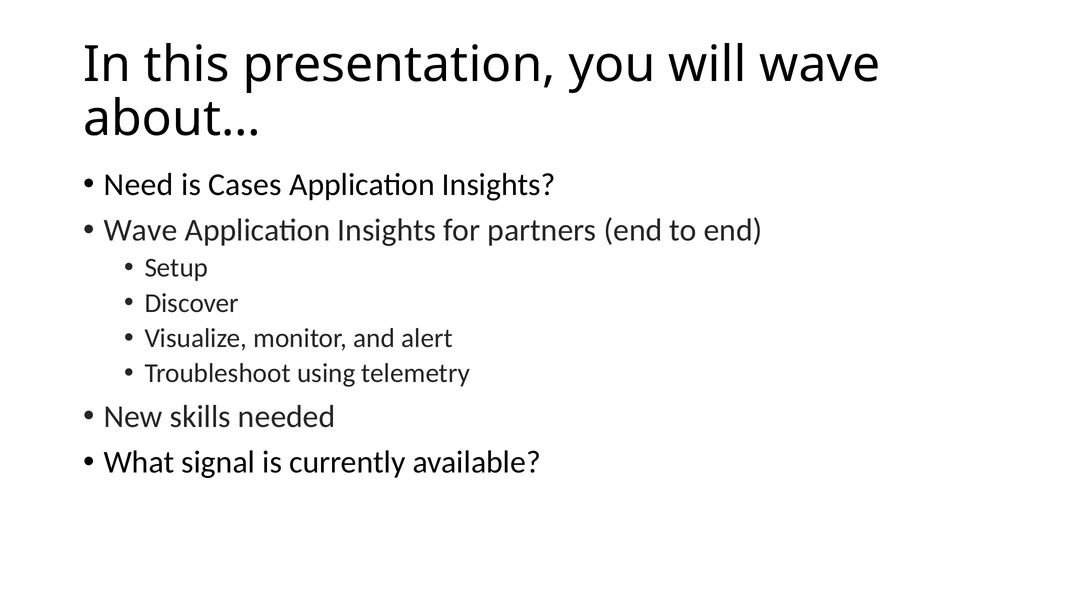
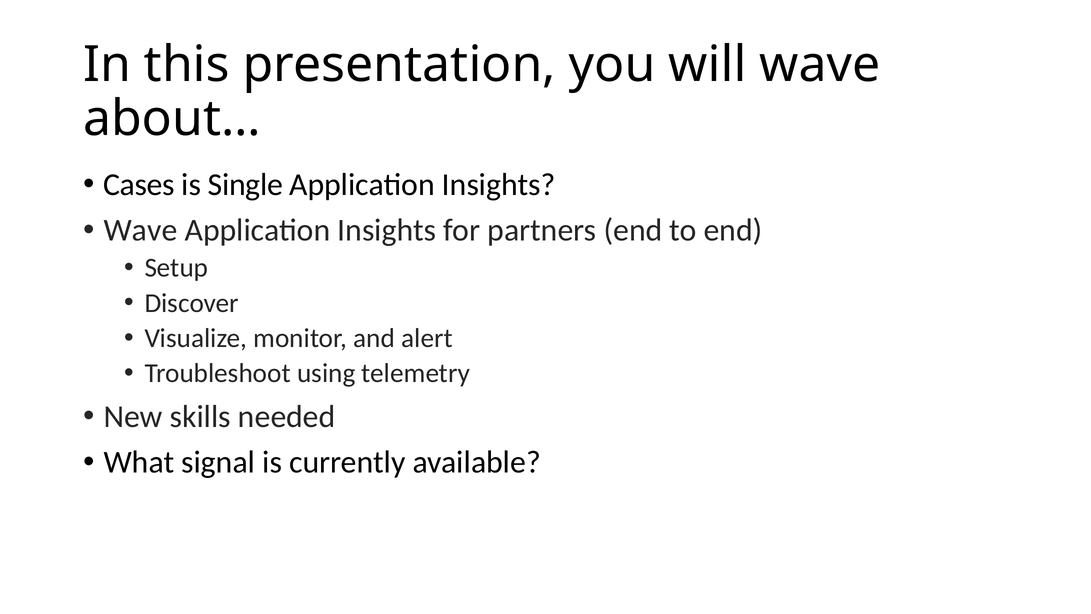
Need: Need -> Cases (139, 184)
Cases: Cases -> Single (245, 184)
